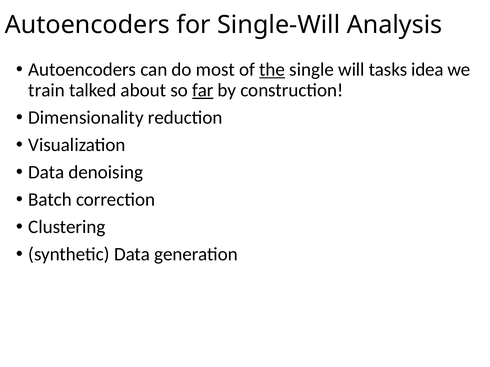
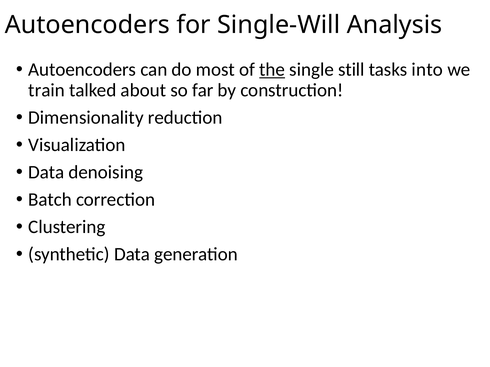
will: will -> still (351, 70)
idea: idea -> into (427, 70)
far underline: present -> none (203, 90)
